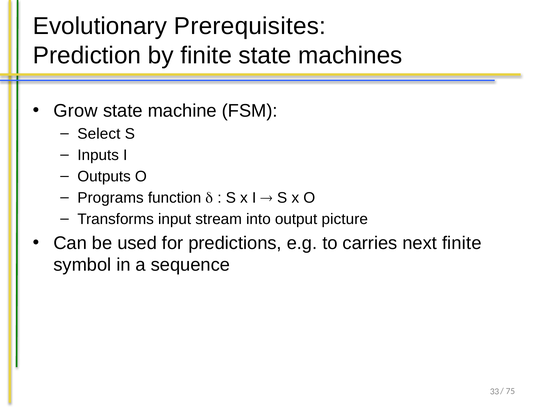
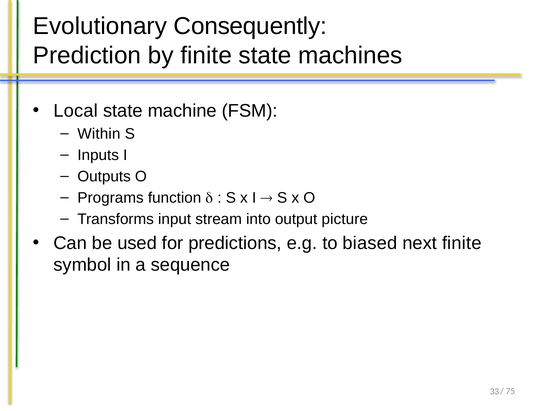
Prerequisites: Prerequisites -> Consequently (250, 26)
Grow: Grow -> Local (76, 111)
Select: Select -> Within (99, 134)
carries: carries -> biased (370, 243)
